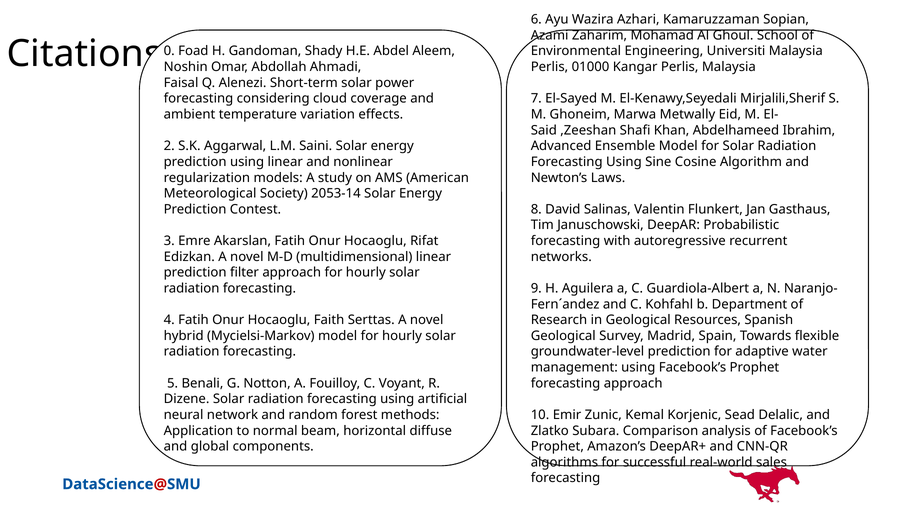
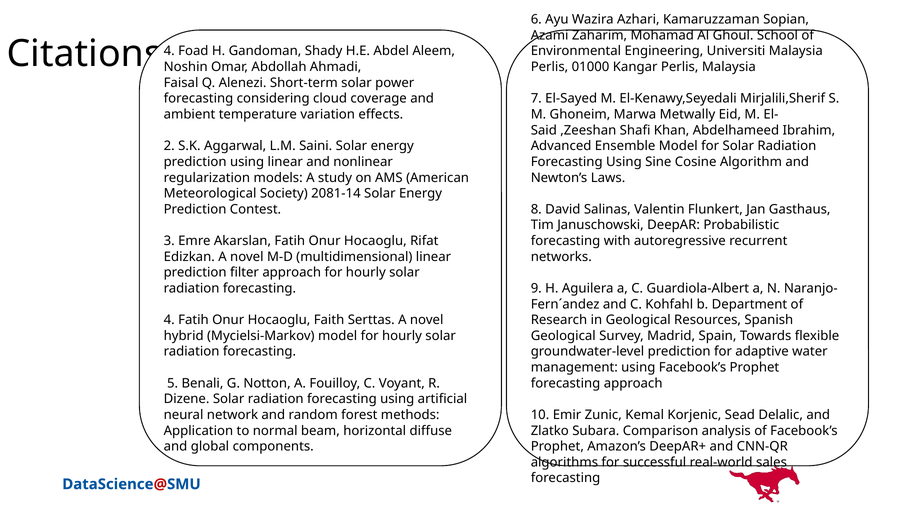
0: 0 -> 4 (169, 51)
2053-14: 2053-14 -> 2081-14 (336, 193)
